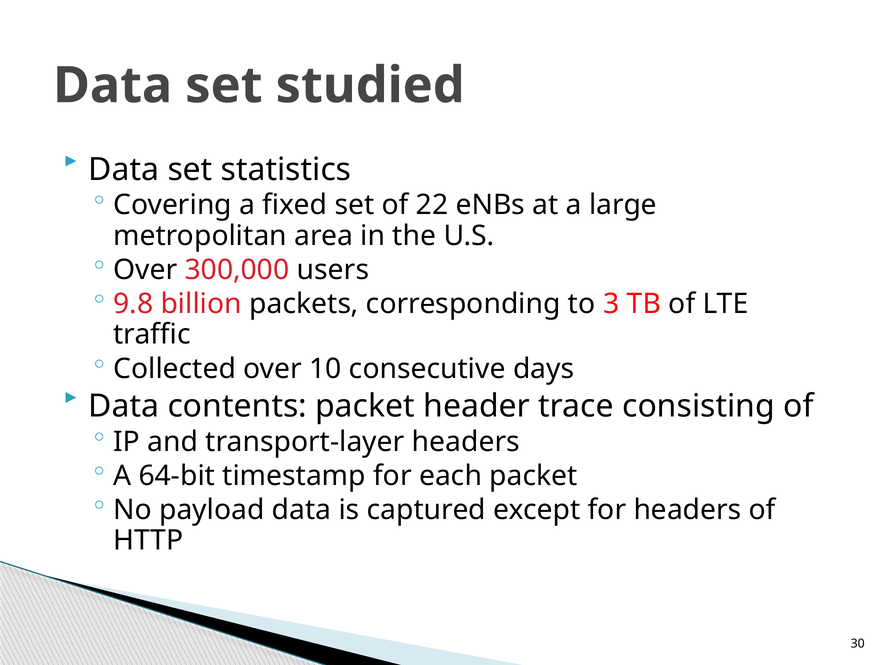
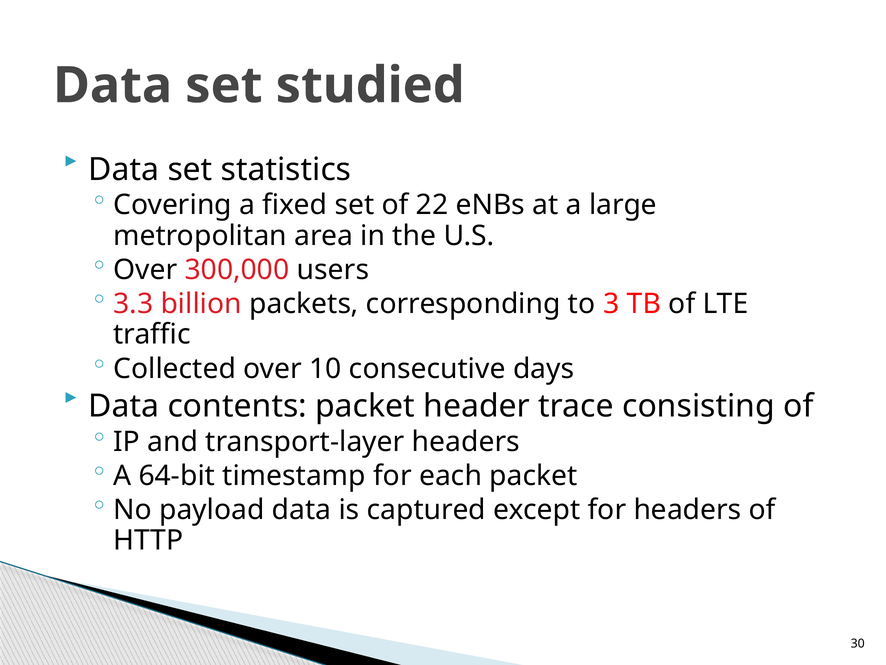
9.8: 9.8 -> 3.3 (133, 304)
